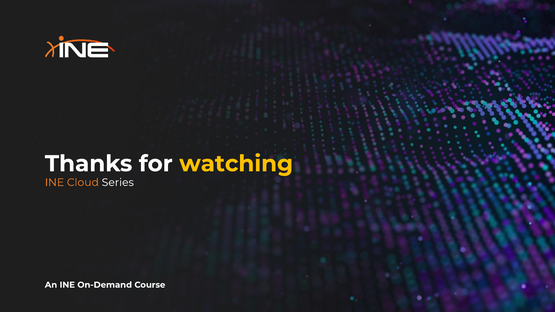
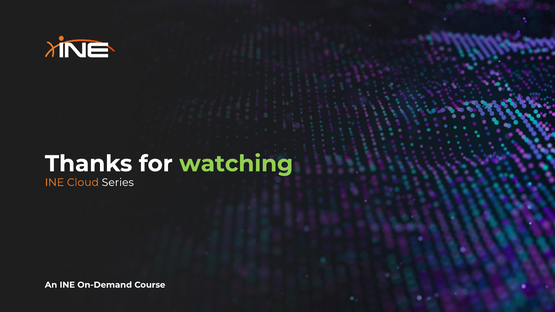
watching colour: yellow -> light green (236, 164)
